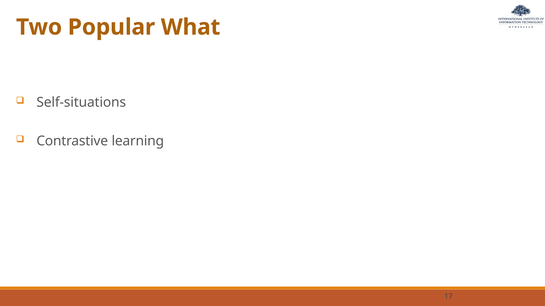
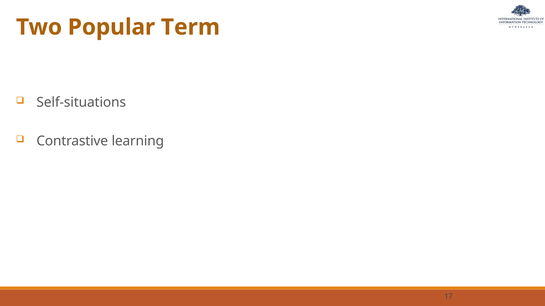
What: What -> Term (190, 27)
